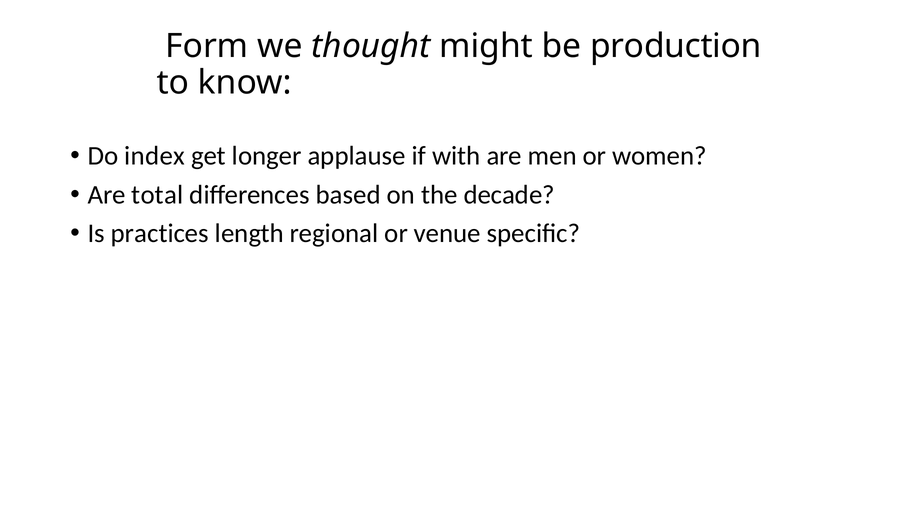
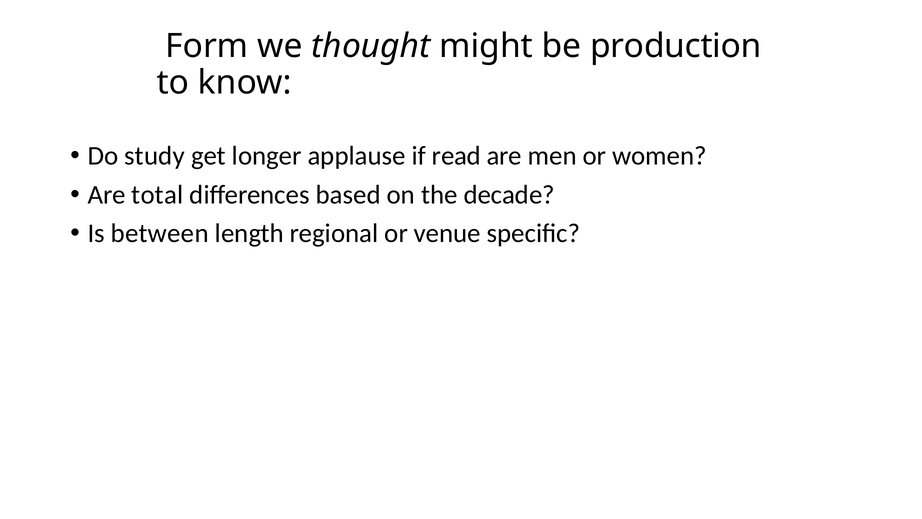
index: index -> study (155, 156)
with: with -> read (456, 156)
practices: practices -> between (160, 233)
